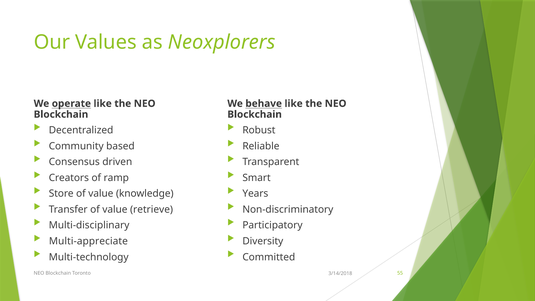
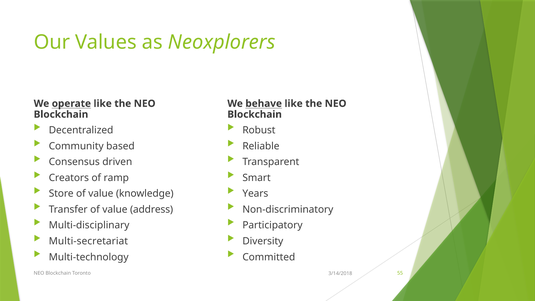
retrieve: retrieve -> address (152, 209)
Multi-appreciate: Multi-appreciate -> Multi-secretariat (88, 241)
